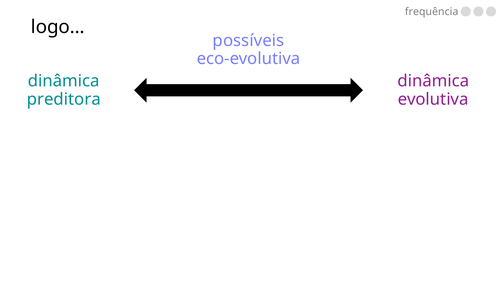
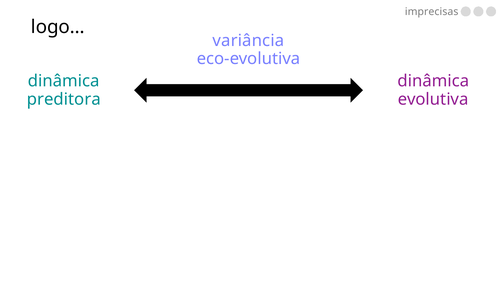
frequência: frequência -> imprecisas (432, 12)
possíveis: possíveis -> variância (248, 41)
